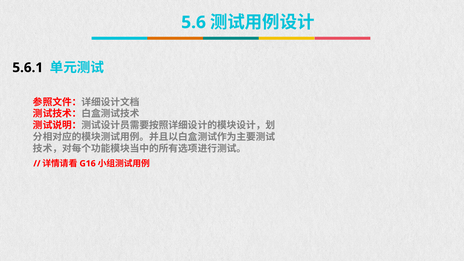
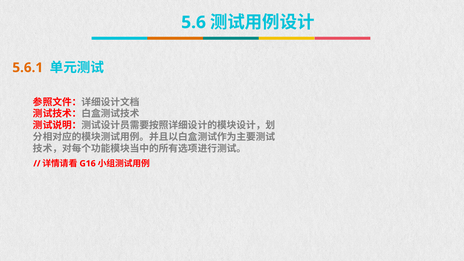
5.6.1 colour: black -> orange (28, 68)
